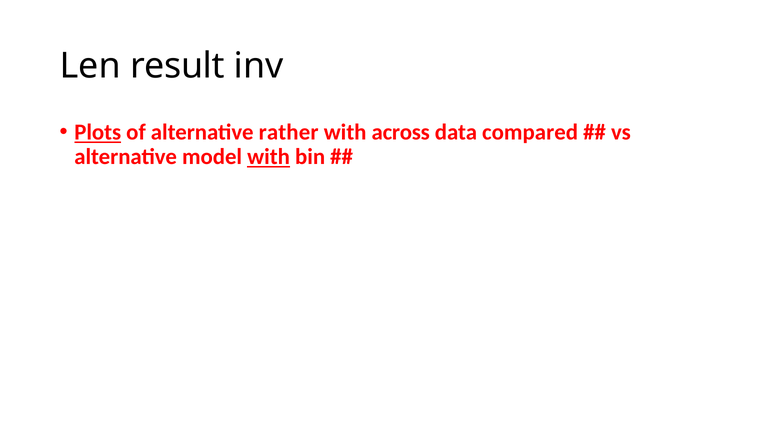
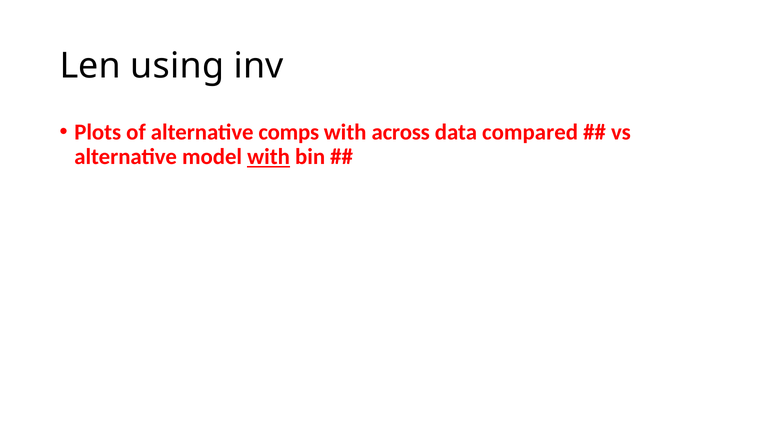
result: result -> using (177, 66)
Plots underline: present -> none (98, 132)
rather: rather -> comps (289, 132)
